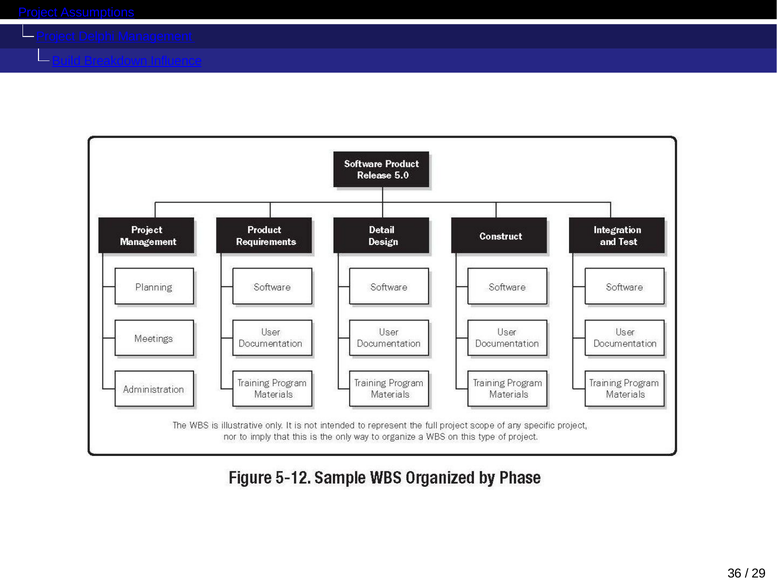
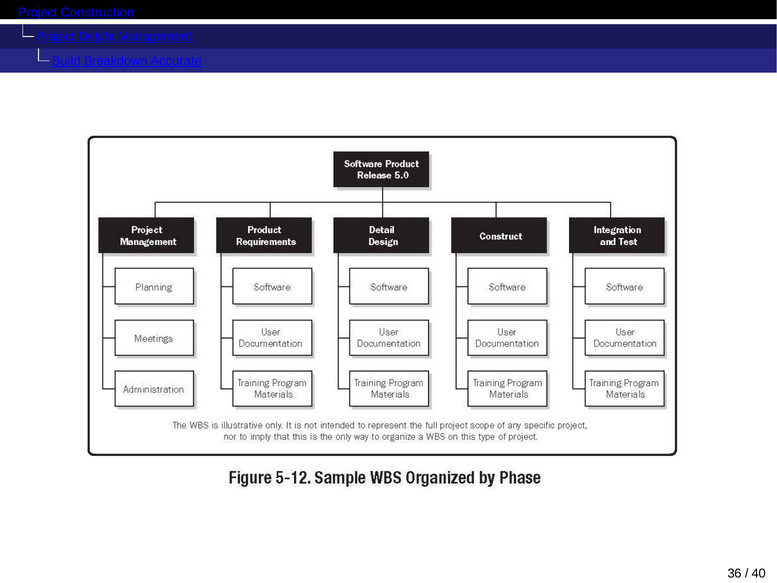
Assumptions: Assumptions -> Construction (97, 12)
Influence: Influence -> Accurate (176, 61)
29: 29 -> 40 (759, 574)
